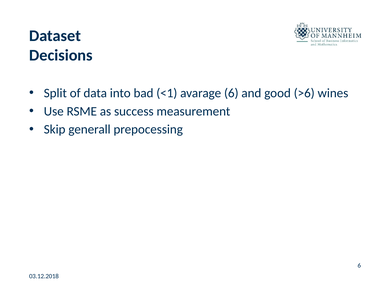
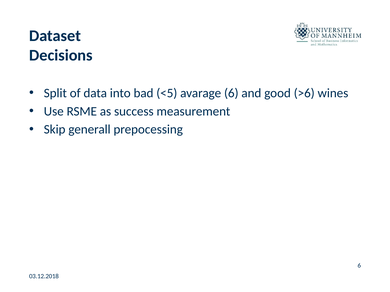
<1: <1 -> <5 (167, 93)
